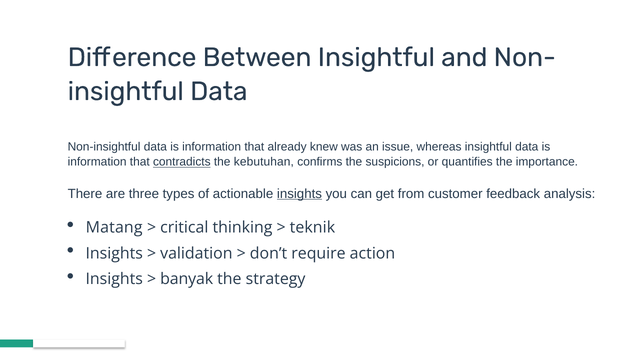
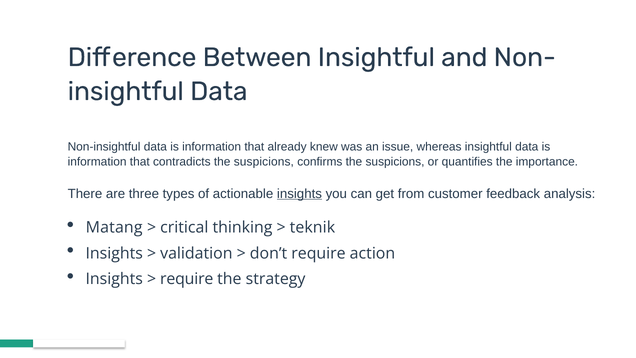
contradicts underline: present -> none (182, 162)
kebutuhan: kebutuhan -> suspicions (264, 162)
banyak: banyak -> require (187, 279)
